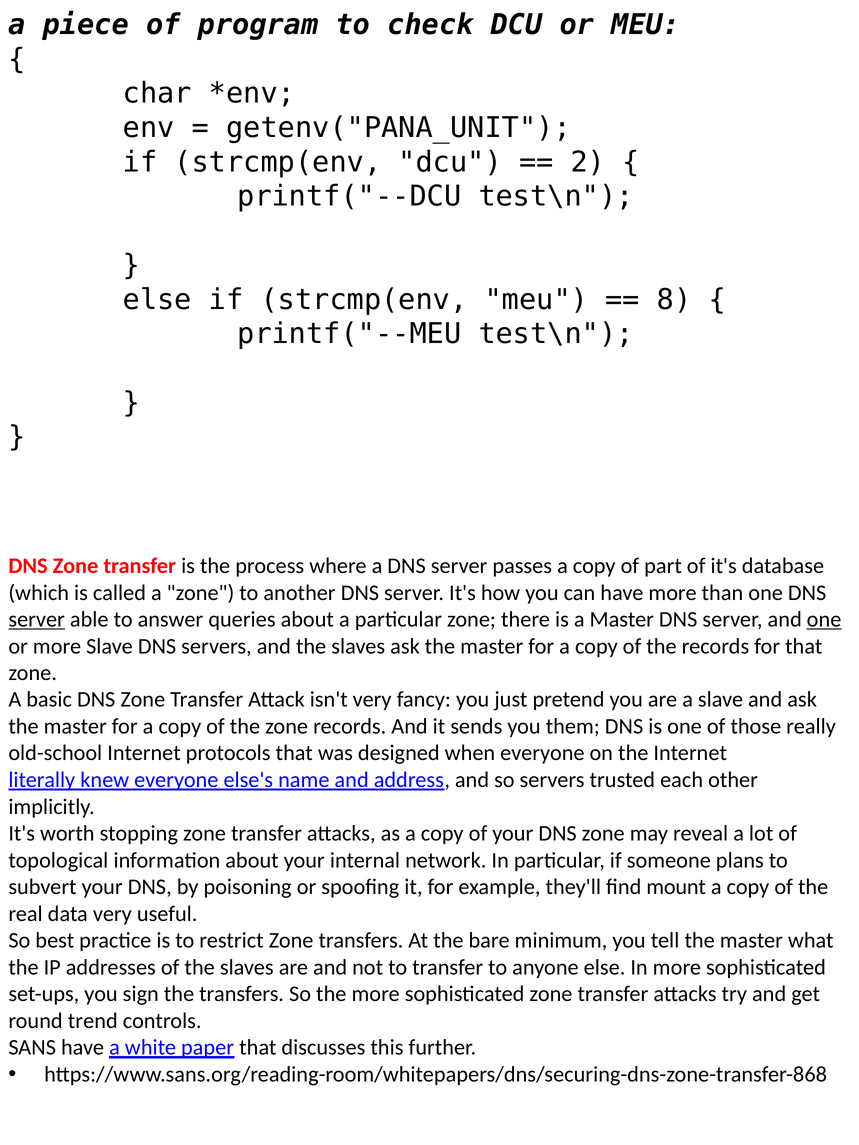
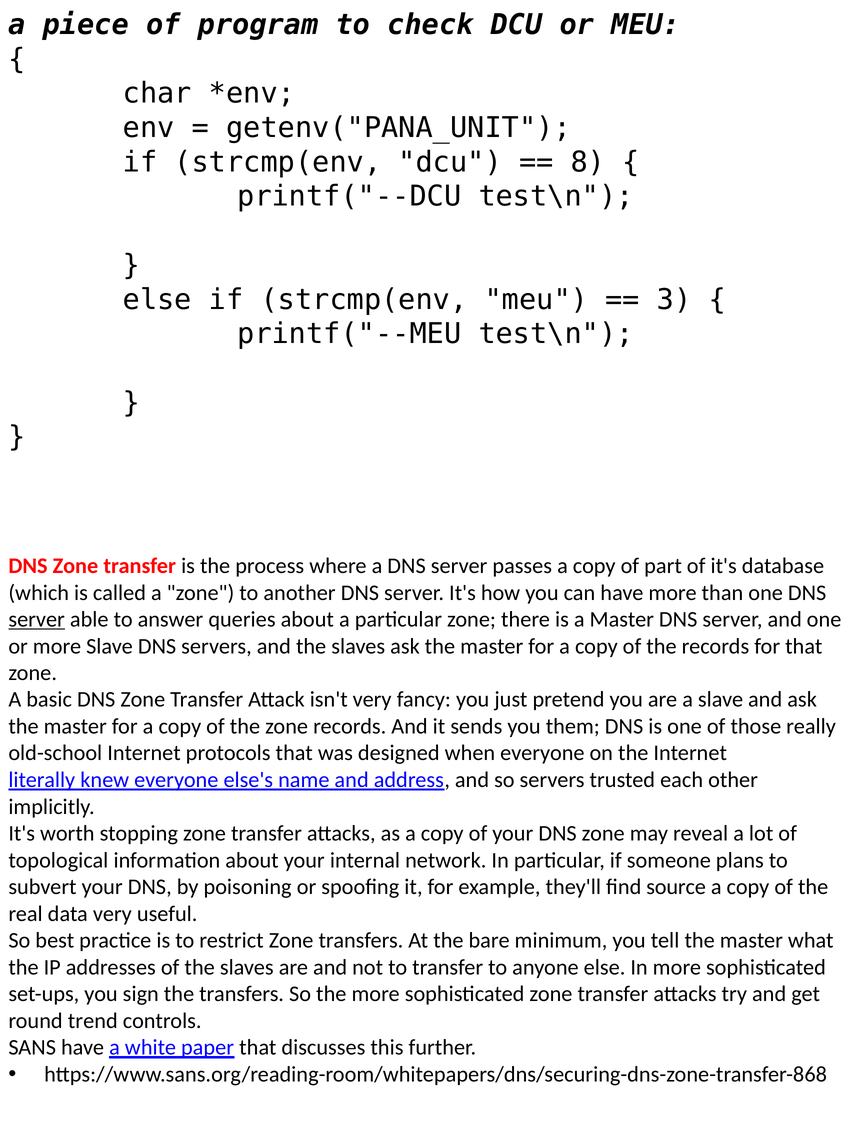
2: 2 -> 8 (588, 162)
8: 8 -> 3 (674, 300)
one underline: present -> none (824, 620)
mount: mount -> source (676, 887)
